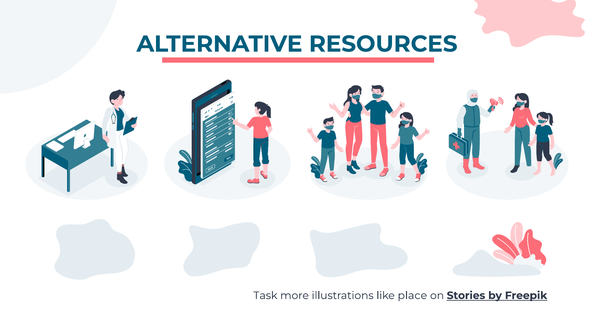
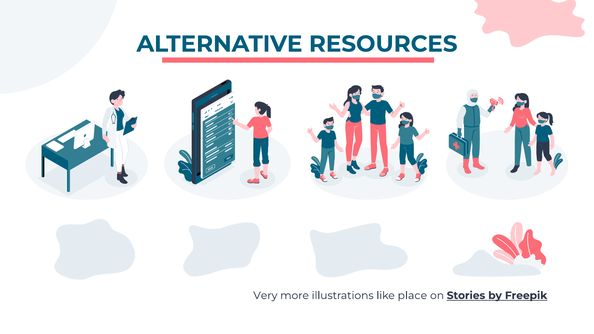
Task: Task -> Very (265, 296)
